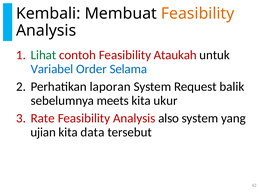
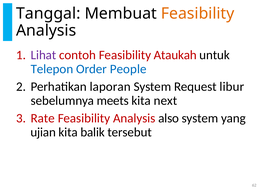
Kembali: Kembali -> Tanggal (48, 13)
Lihat colour: green -> purple (43, 55)
Variabel: Variabel -> Telepon (52, 69)
Selama: Selama -> People (128, 69)
balik: balik -> libur (232, 87)
ukur: ukur -> next (165, 101)
data: data -> balik (93, 132)
